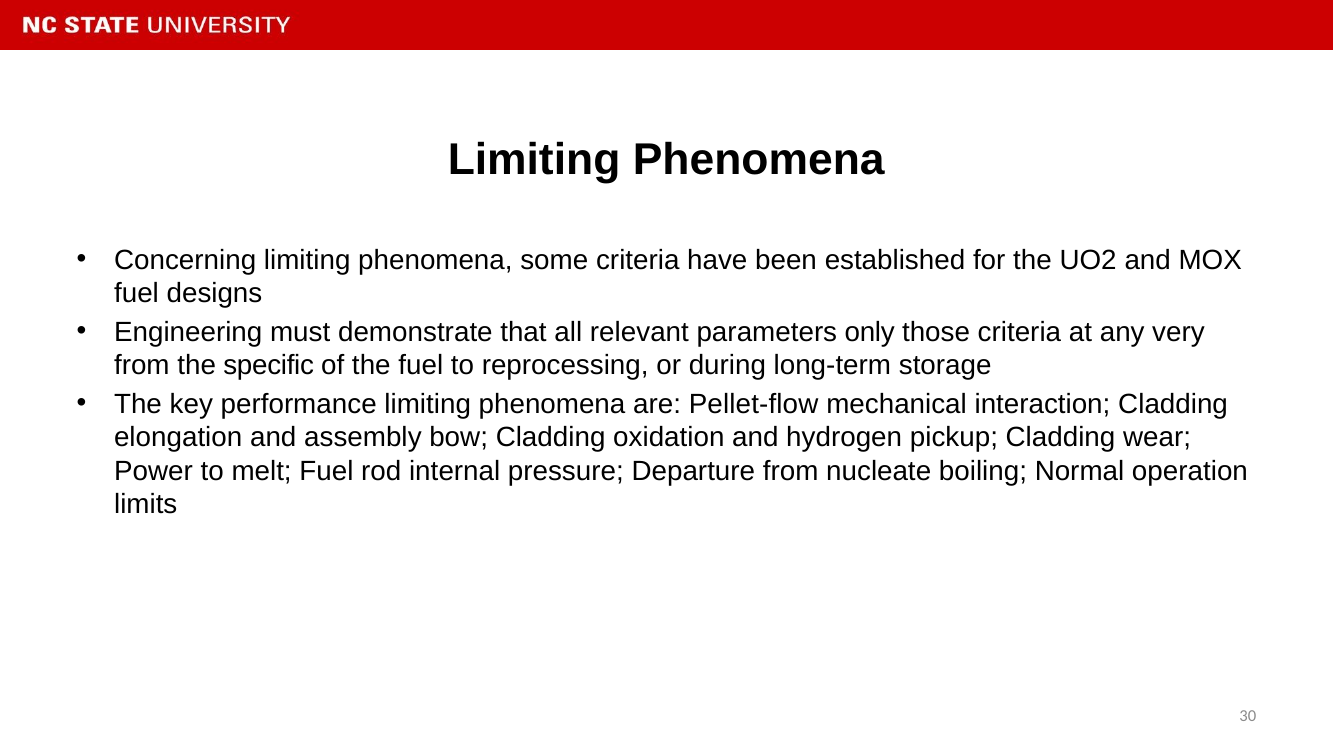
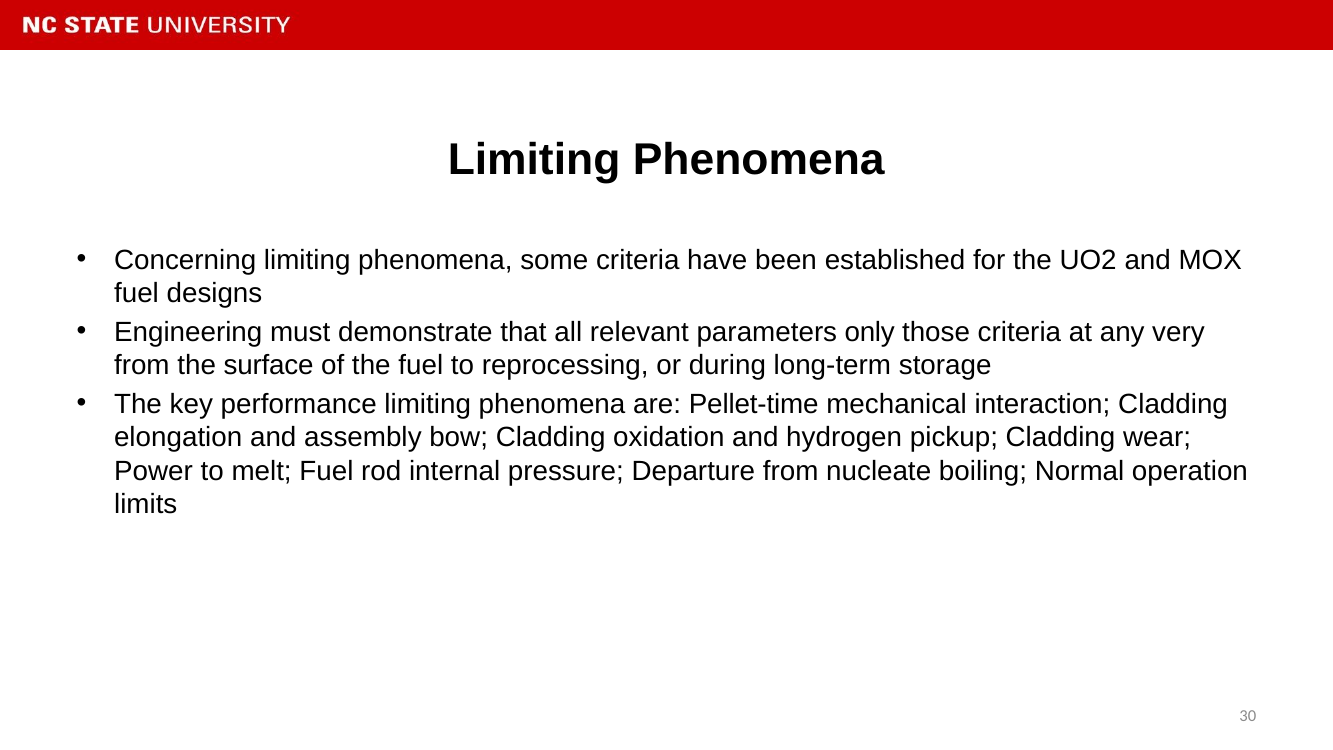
specific: specific -> surface (269, 365)
Pellet-flow: Pellet-flow -> Pellet-time (754, 404)
